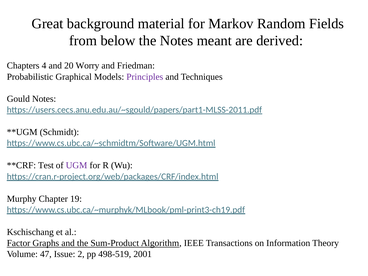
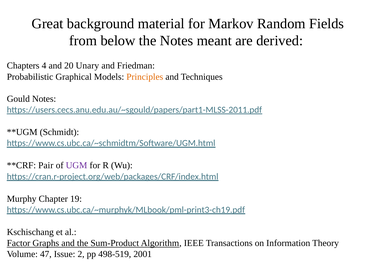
Worry: Worry -> Unary (87, 66)
Principles colour: purple -> orange (145, 77)
Test: Test -> Pair (46, 165)
